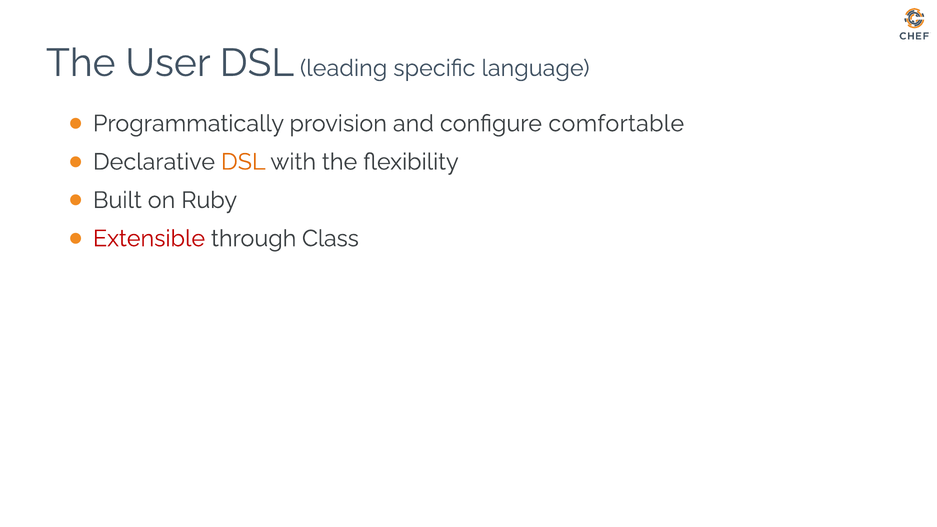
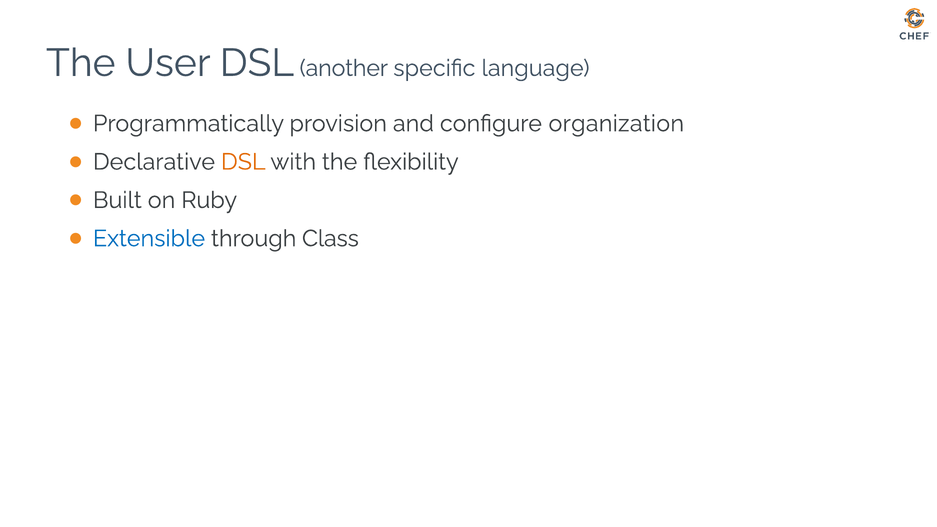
leading: leading -> another (344, 68)
comfortable: comfortable -> organization (616, 124)
Extensible colour: red -> blue (149, 239)
